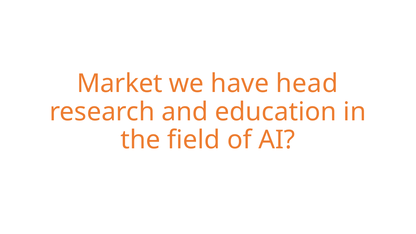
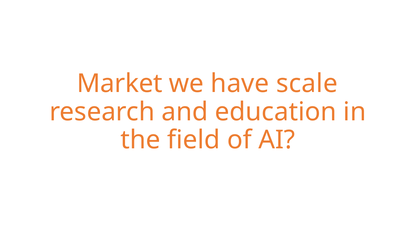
head: head -> scale (307, 84)
